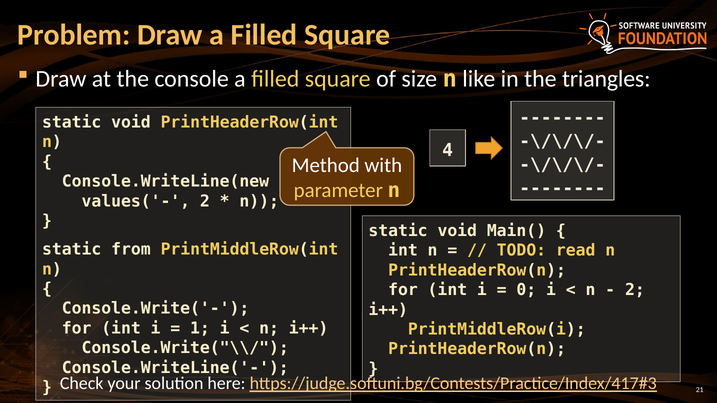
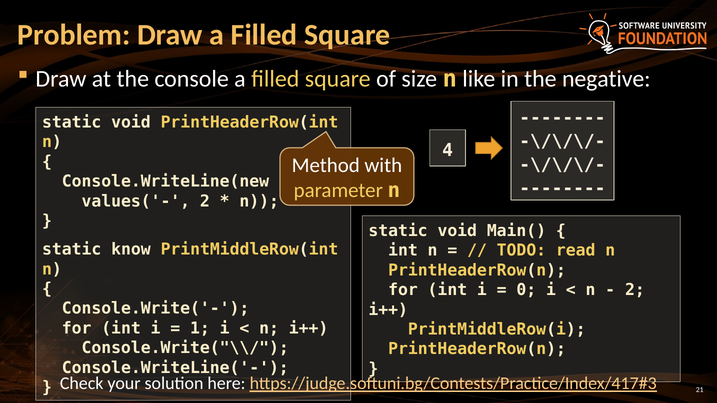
triangles: triangles -> negative (606, 79)
from: from -> know (131, 250)
